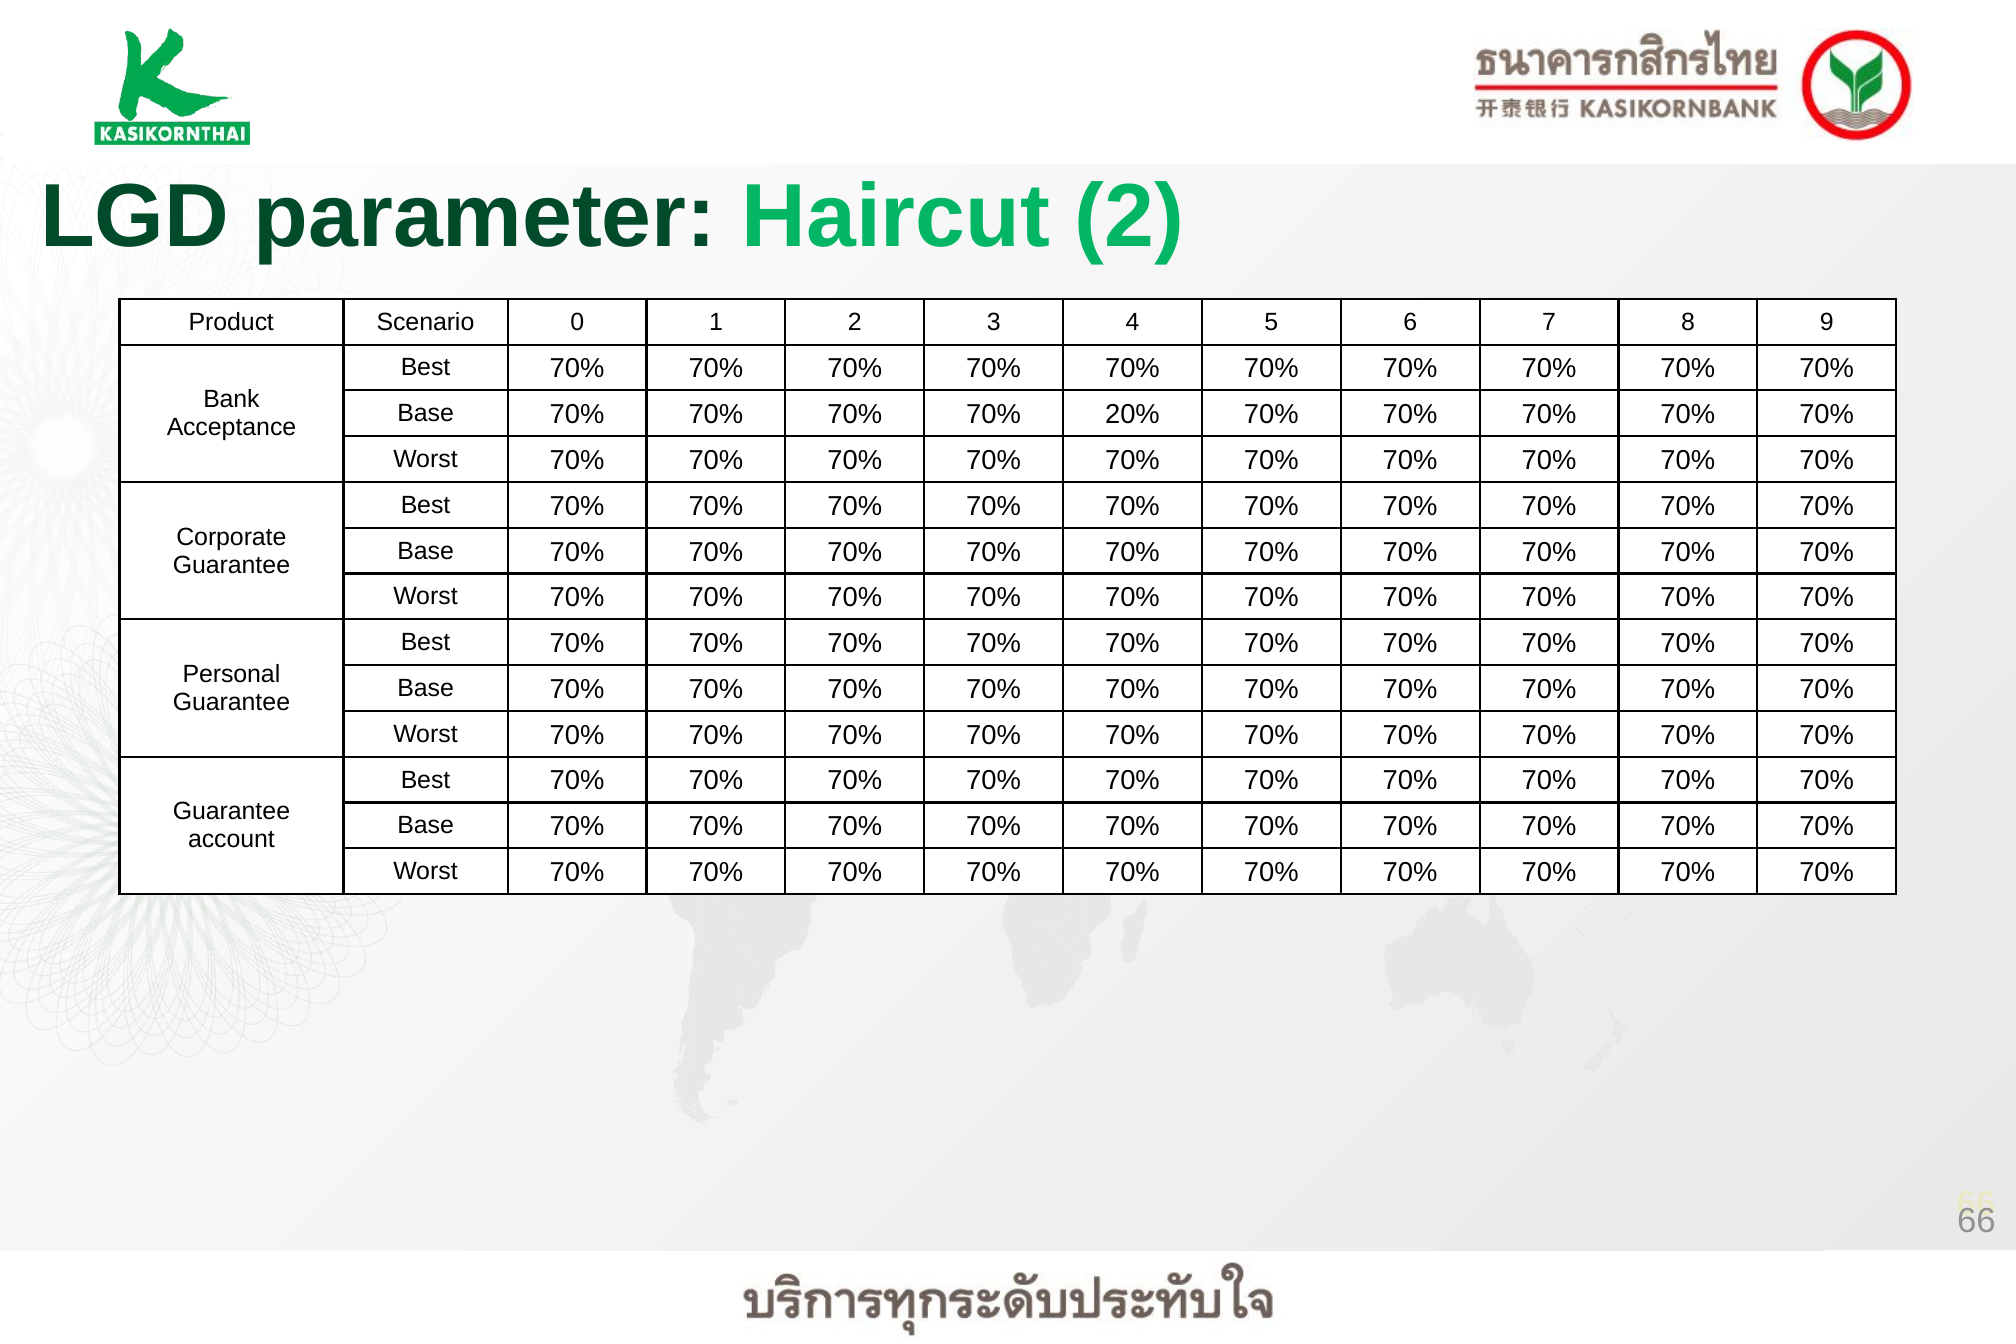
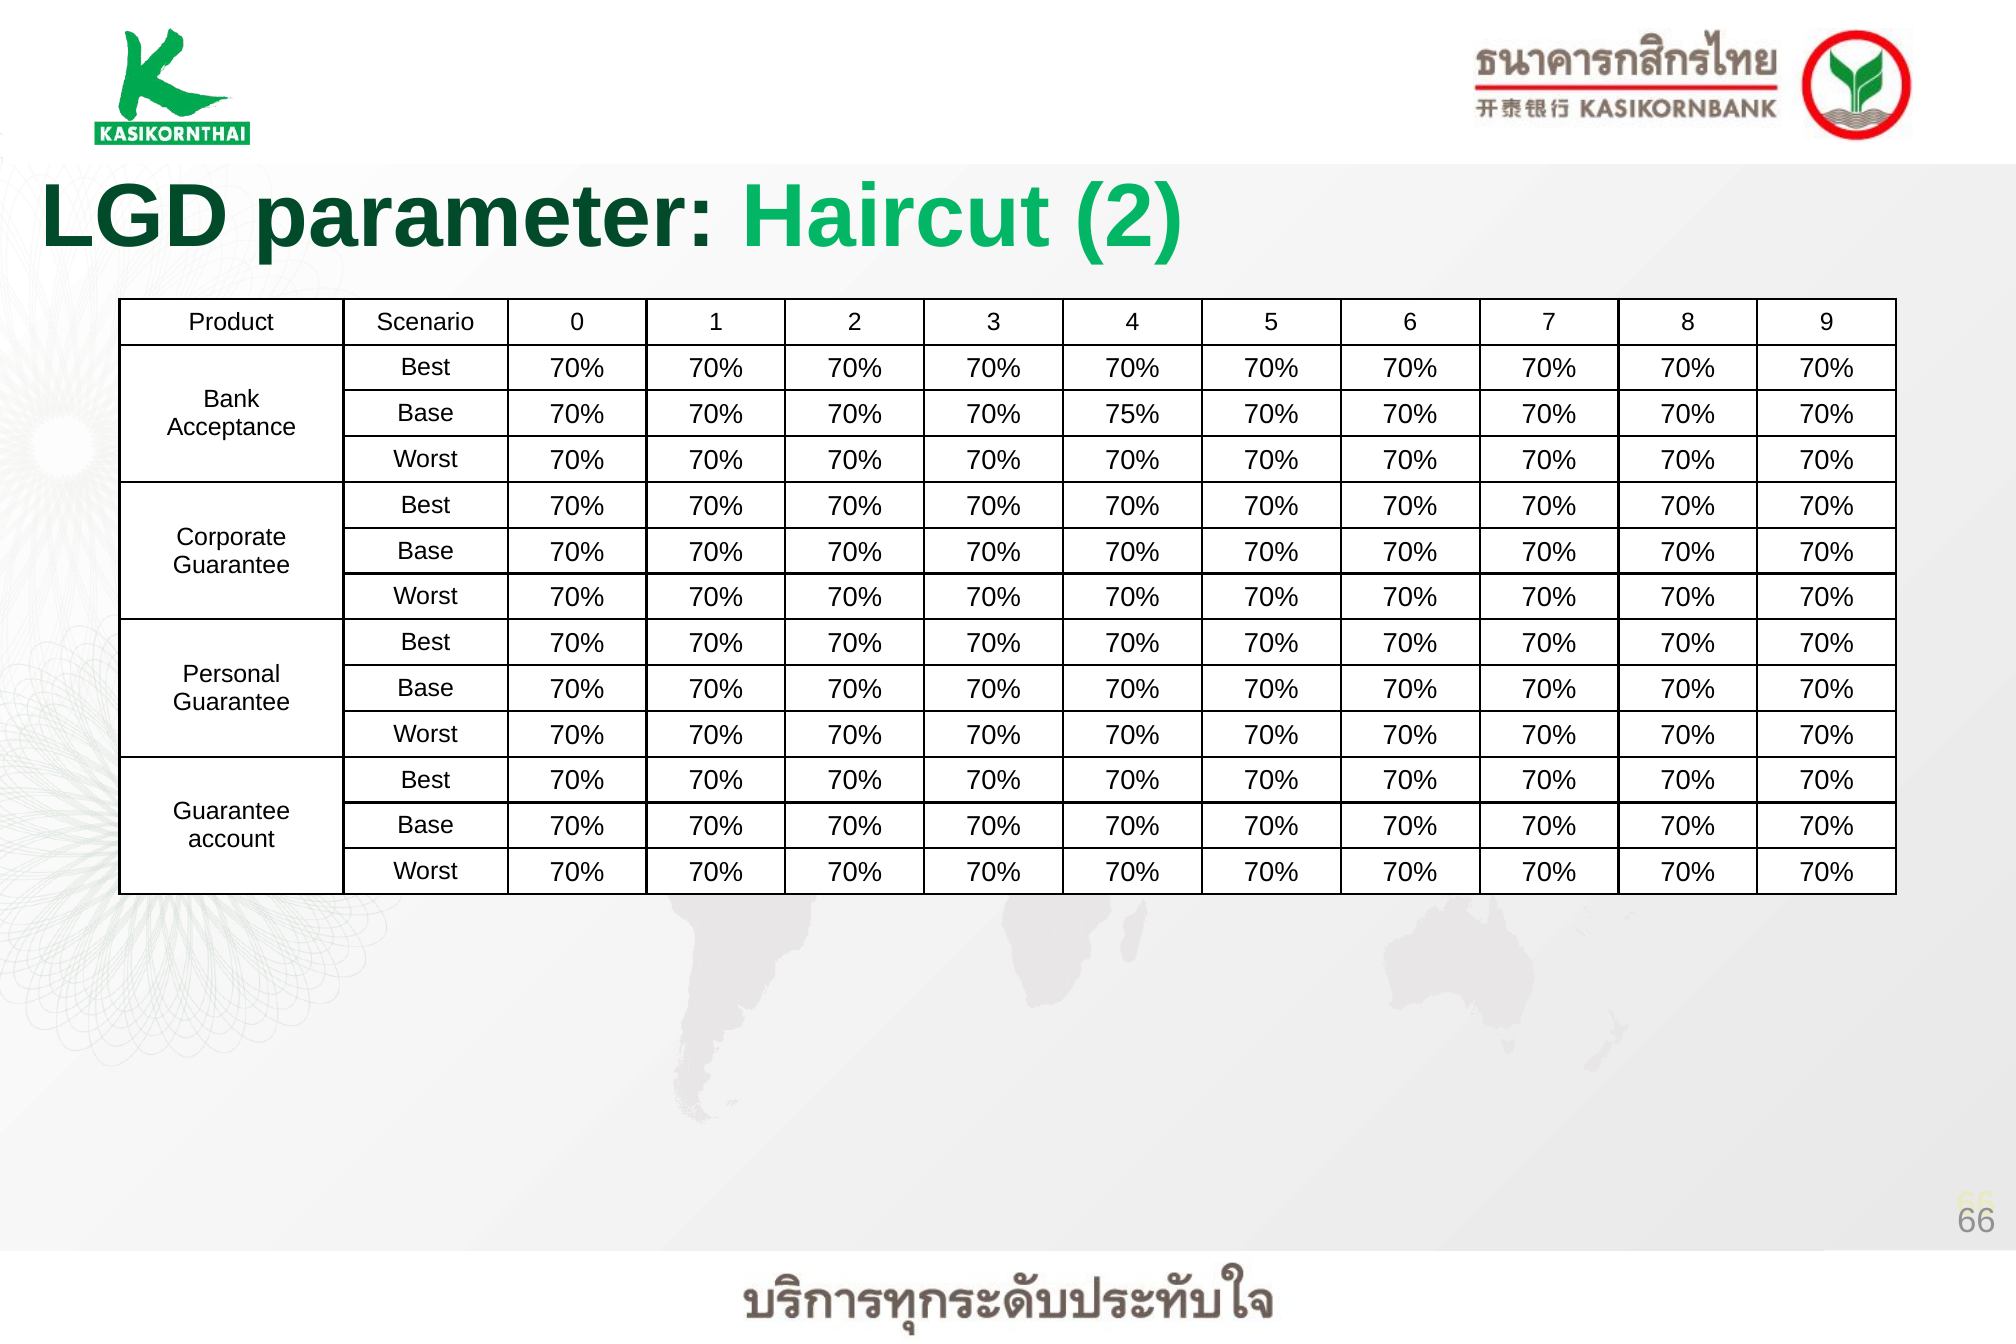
20%: 20% -> 75% (1132, 415)
